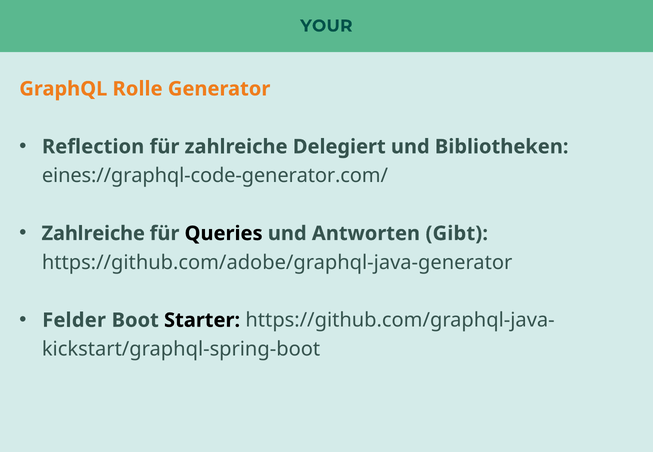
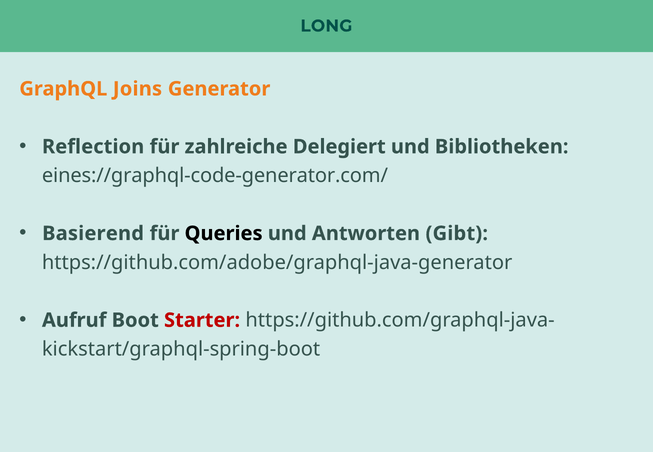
YOUR: YOUR -> LONG (326, 26)
Rolle: Rolle -> Joins (138, 89)
Zahlreiche: Zahlreiche -> Basierend (93, 233)
Felder: Felder -> Aufruf (74, 320)
Starter colour: black -> red (202, 320)
